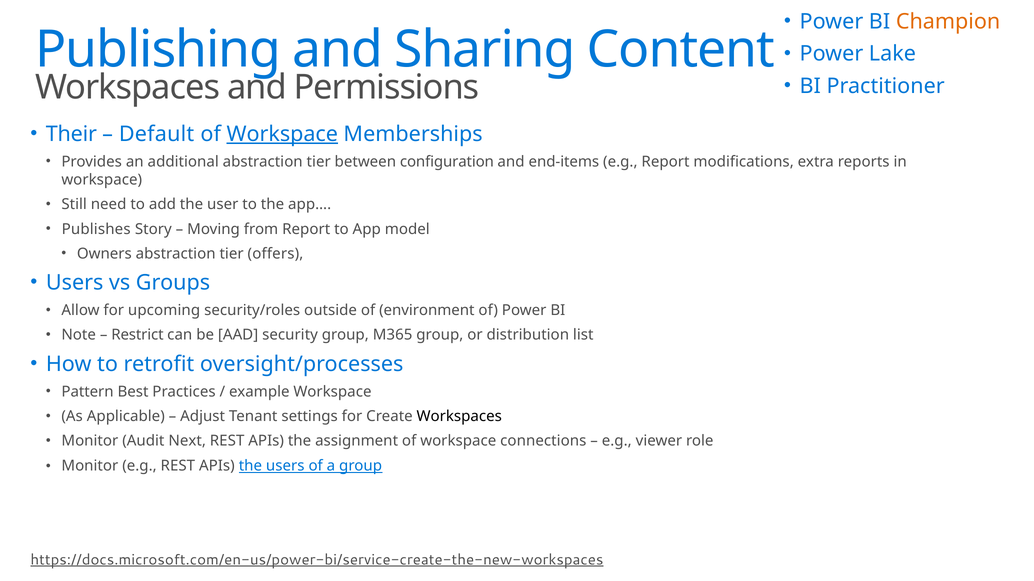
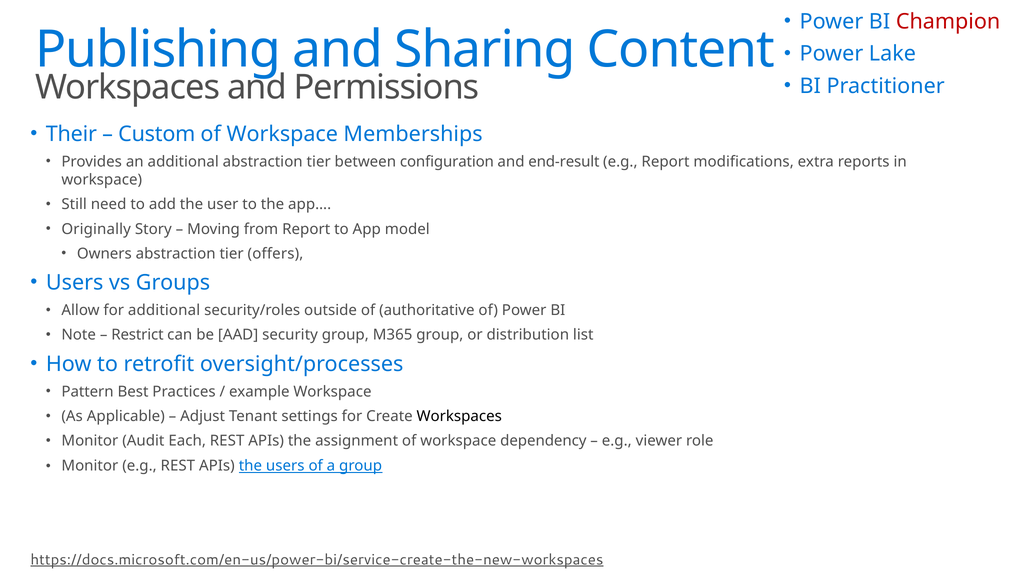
Champion colour: orange -> red (948, 22)
Default: Default -> Custom (157, 134)
Workspace underline: present -> none (282, 134)
end-items: end-items -> end-result (564, 162)
Publishes: Publishes -> Originally (96, 229)
for upcoming: upcoming -> additional (164, 311)
environment: environment -> authoritative (427, 311)
Next: Next -> Each (187, 441)
connections: connections -> dependency (543, 441)
